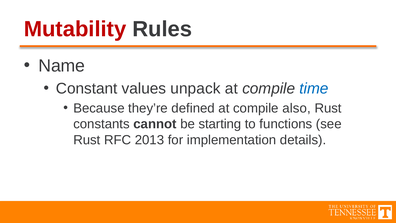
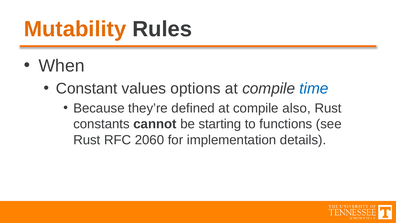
Mutability colour: red -> orange (75, 29)
Name: Name -> When (62, 66)
unpack: unpack -> options (195, 88)
2013: 2013 -> 2060 (149, 140)
